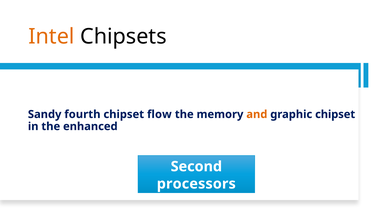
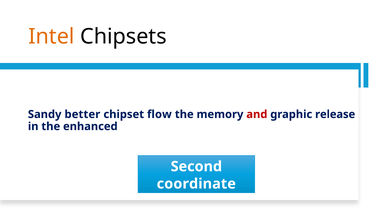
fourth: fourth -> better (82, 114)
and colour: orange -> red (257, 114)
graphic chipset: chipset -> release (335, 114)
processors: processors -> coordinate (196, 184)
